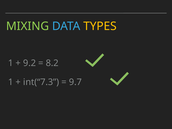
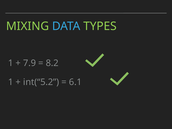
TYPES colour: yellow -> light green (100, 26)
9.2: 9.2 -> 7.9 (30, 63)
int(“7.3: int(“7.3 -> int(“5.2 (41, 82)
9.7: 9.7 -> 6.1 (75, 82)
